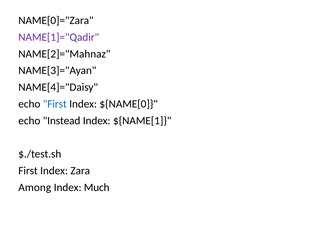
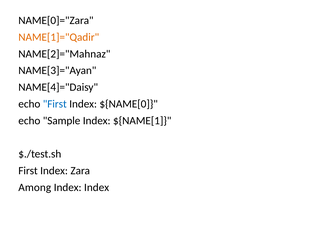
NAME[1]="Qadir colour: purple -> orange (59, 37)
Instead: Instead -> Sample (62, 121)
Index Much: Much -> Index (97, 188)
